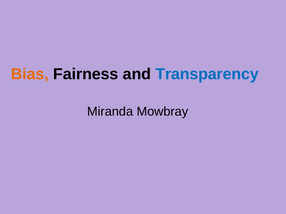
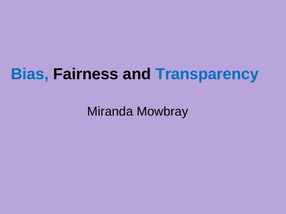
Bias colour: orange -> blue (30, 74)
